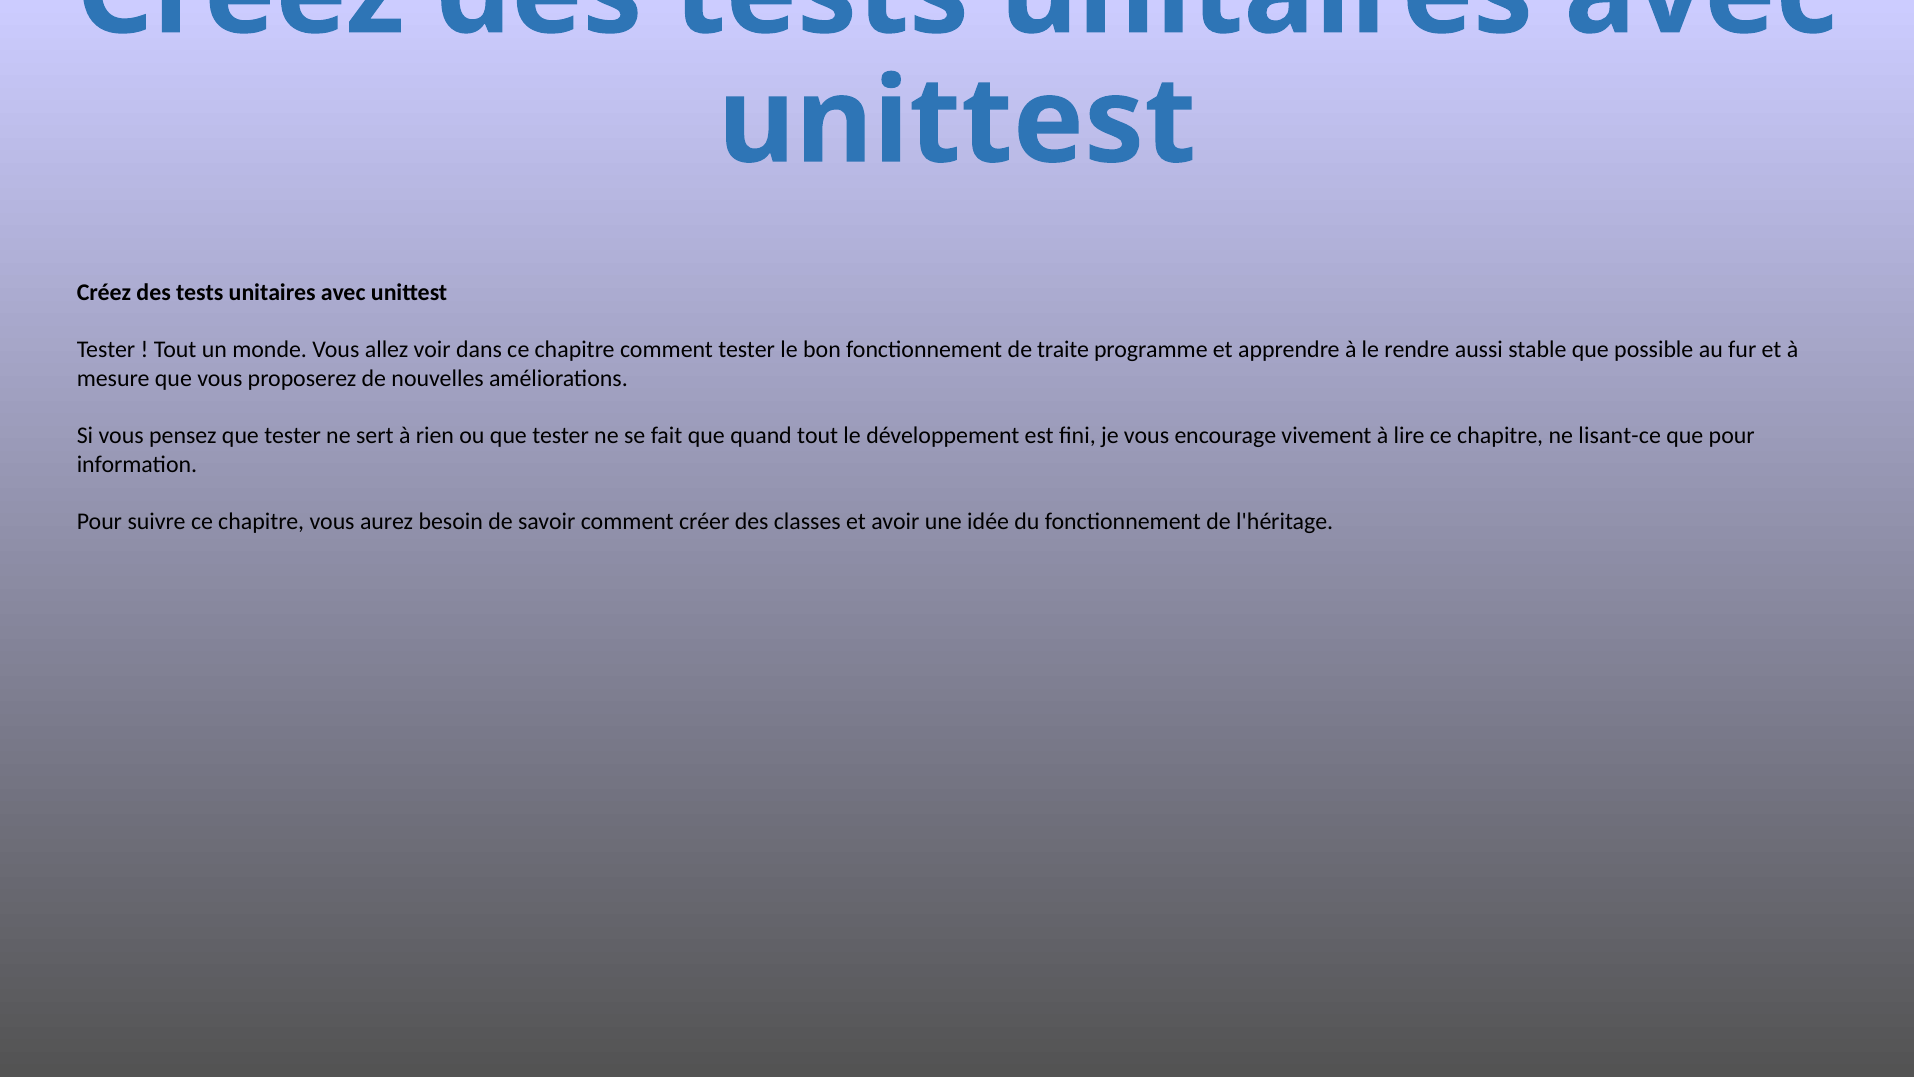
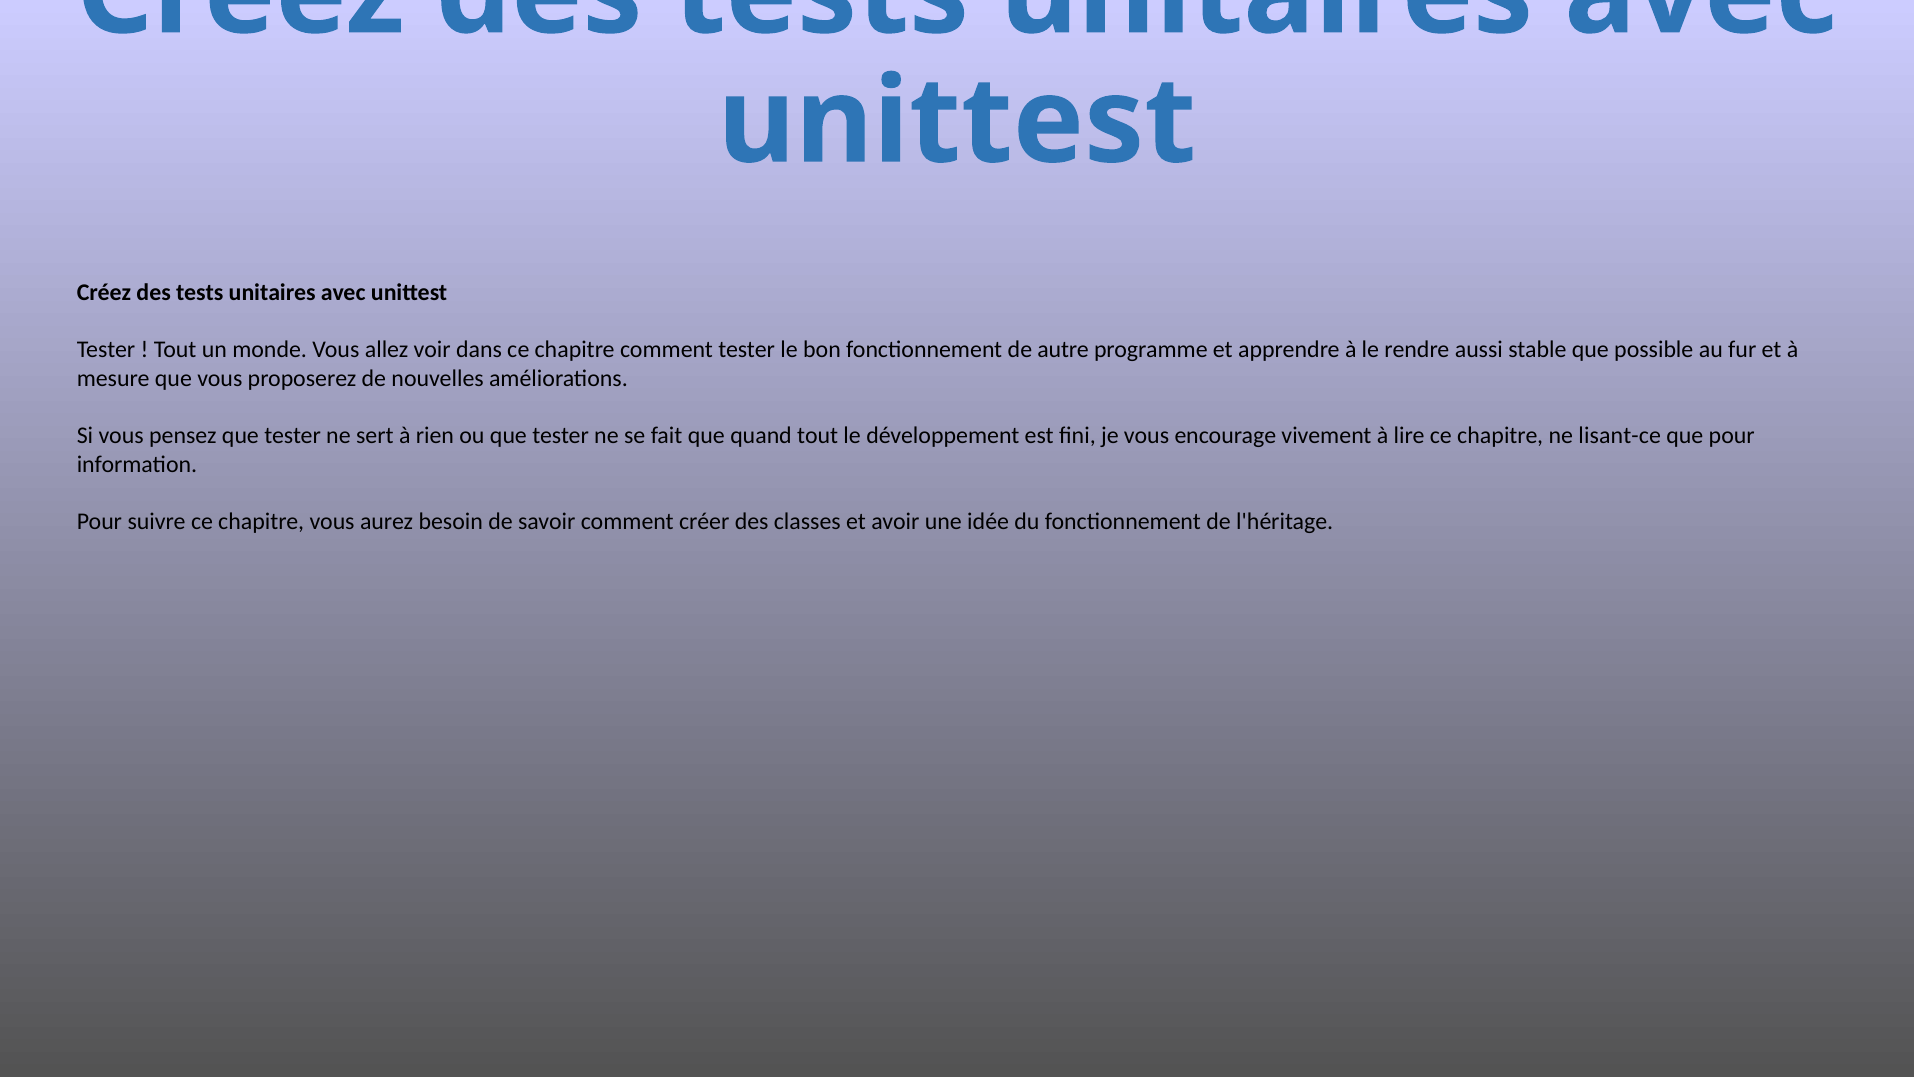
traite: traite -> autre (1063, 350)
